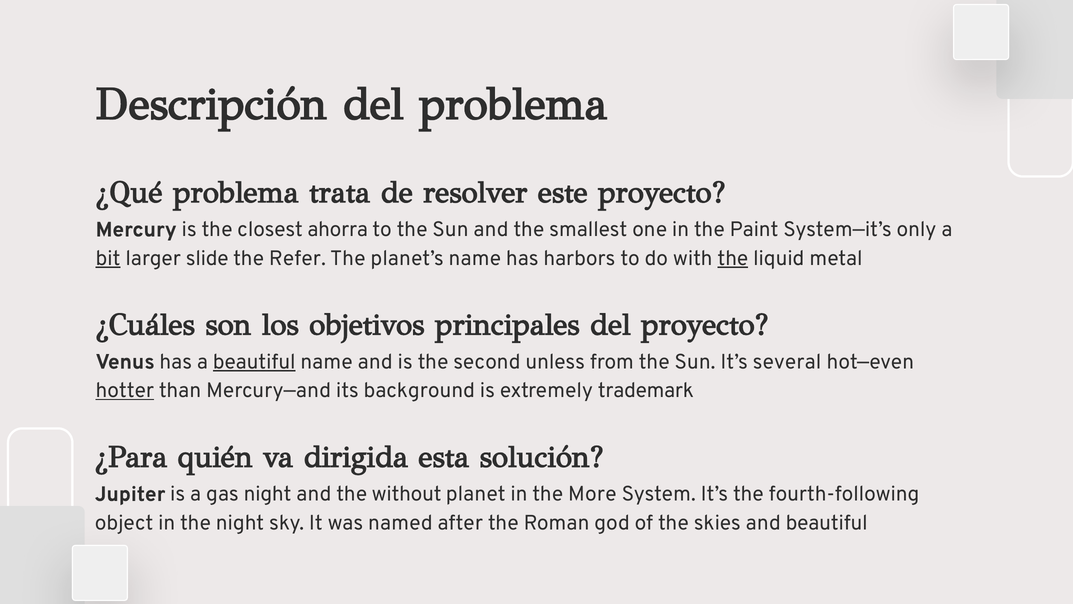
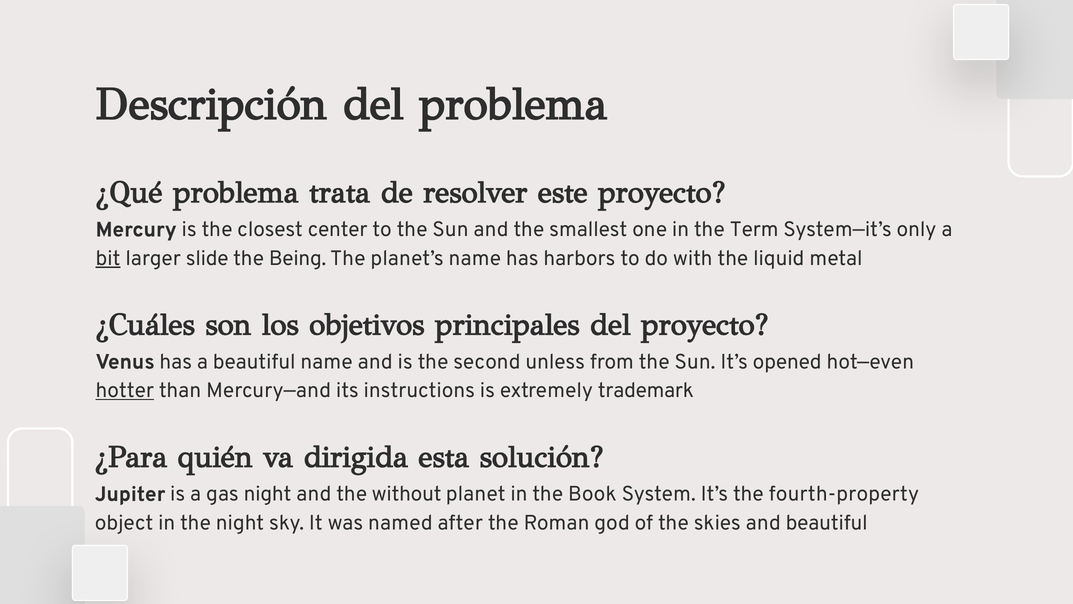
ahorra: ahorra -> center (338, 229)
Paint: Paint -> Term (754, 229)
Refer: Refer -> Being (298, 258)
the underline: present -> none (733, 258)
beautiful underline: present -> none (254, 362)
several: several -> opened (787, 362)
background: background -> instructions (419, 390)
More: More -> Book (592, 494)
fourth-following: fourth-following -> fourth-property (844, 494)
